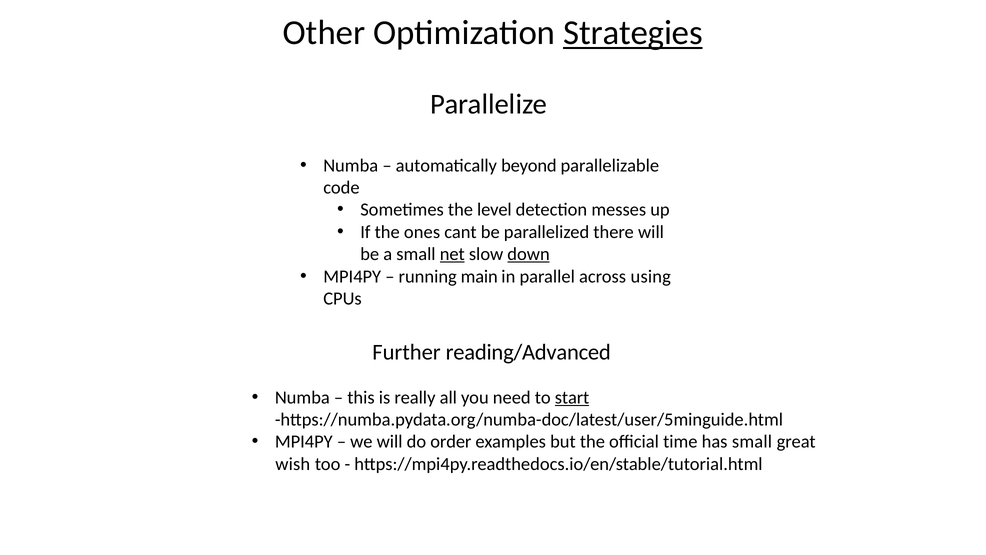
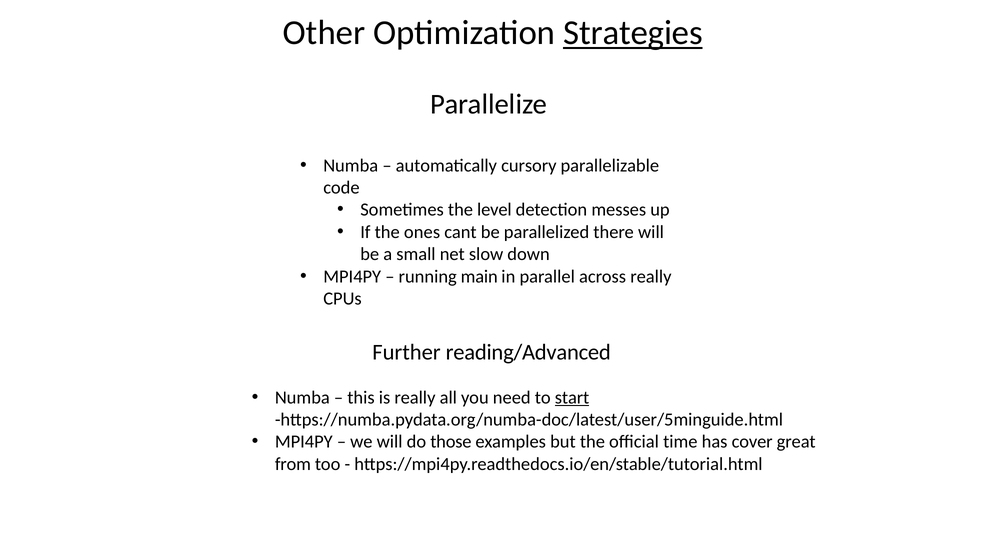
beyond: beyond -> cursory (529, 165)
net underline: present -> none (452, 254)
down underline: present -> none (529, 254)
across using: using -> really (651, 276)
order: order -> those (451, 441)
has small: small -> cover (752, 441)
wish: wish -> from (293, 464)
